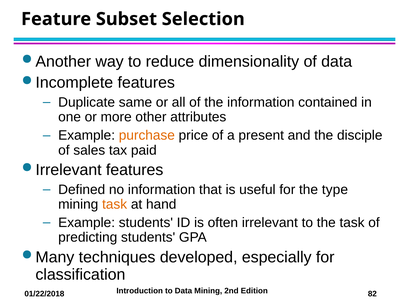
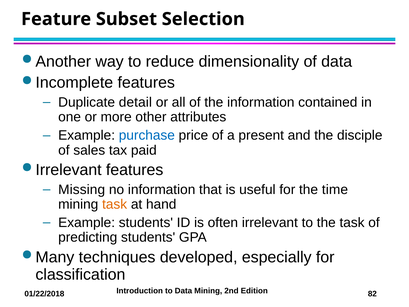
same: same -> detail (135, 102)
purchase colour: orange -> blue (147, 135)
Defined: Defined -> Missing (82, 189)
type: type -> time (335, 189)
